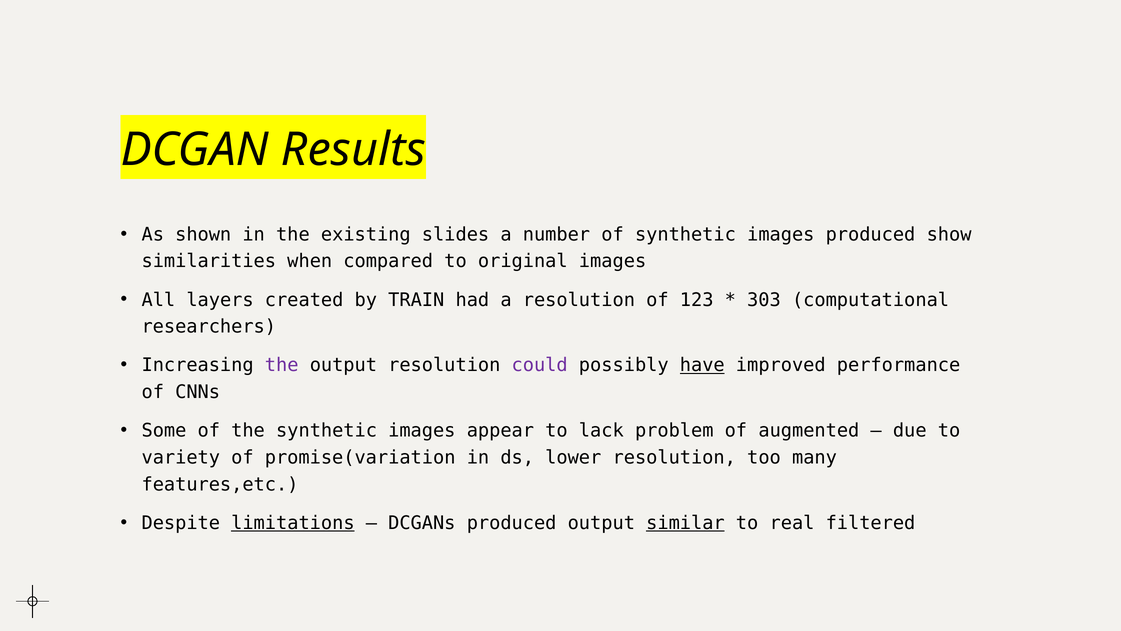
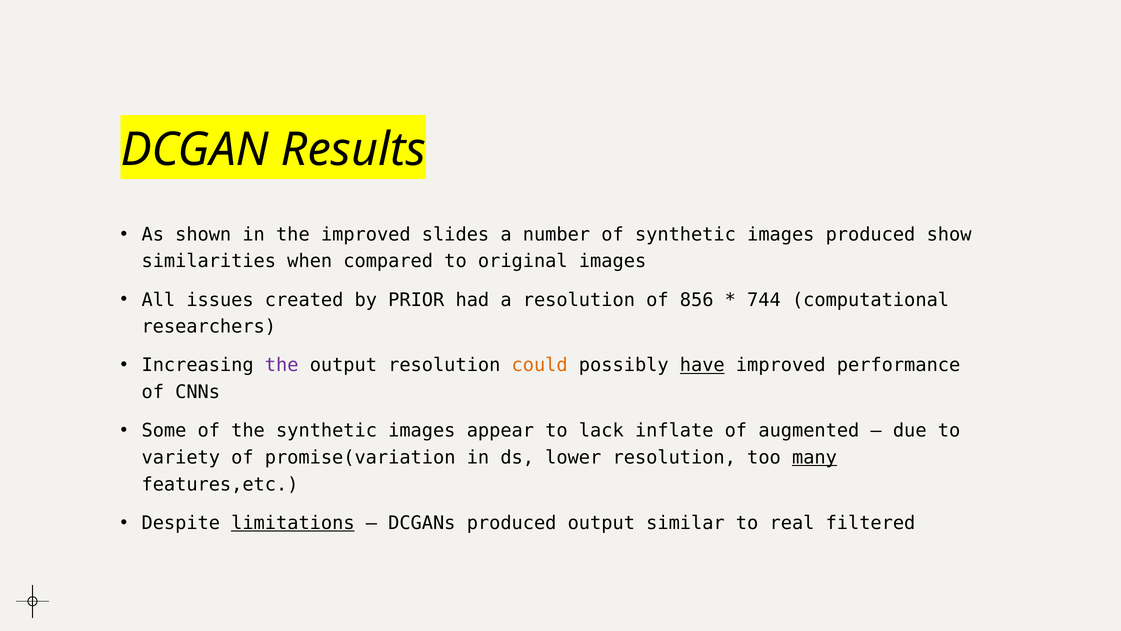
the existing: existing -> improved (366, 234)
layers: layers -> issues (220, 300)
TRAIN: TRAIN -> PRIOR (416, 300)
123: 123 -> 856 (697, 300)
303: 303 -> 744 (764, 300)
could colour: purple -> orange (540, 365)
problem: problem -> inflate (674, 430)
many underline: none -> present (814, 457)
similar underline: present -> none (685, 523)
